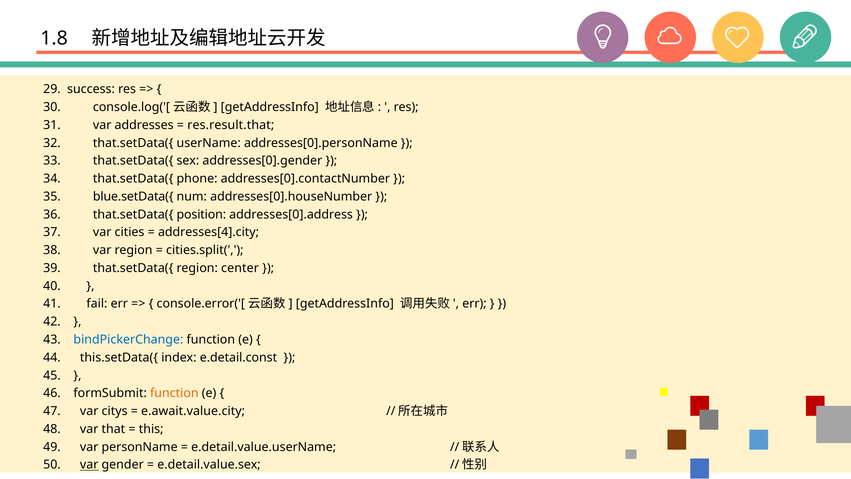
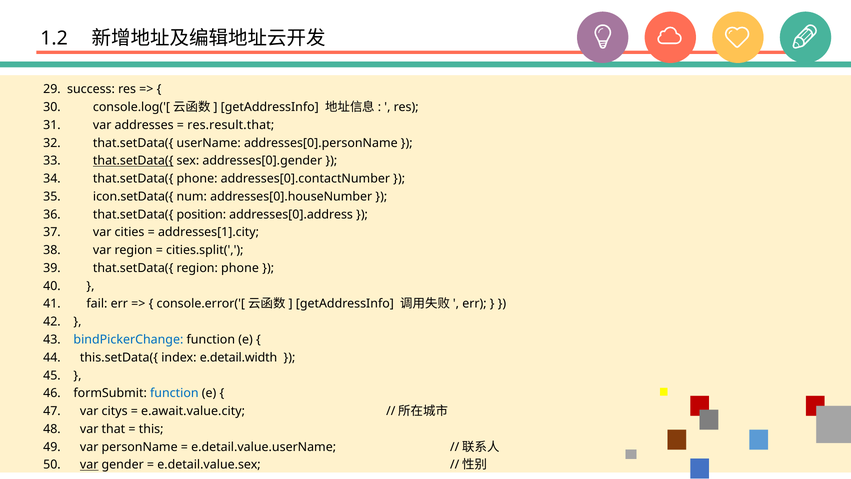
1.8: 1.8 -> 1.2 (54, 38)
that.setData({ underline: none -> present (133, 161)
blue.setData({: blue.setData({ -> icon.setData({ (133, 196)
addresses[4].city: addresses[4].city -> addresses[1].city (208, 232)
region center: center -> phone (240, 268)
e.detail.const: e.detail.const -> e.detail.width (239, 357)
function colour: orange -> blue (174, 393)
